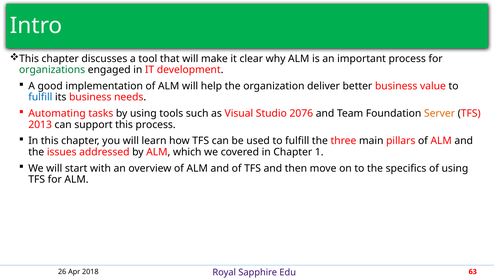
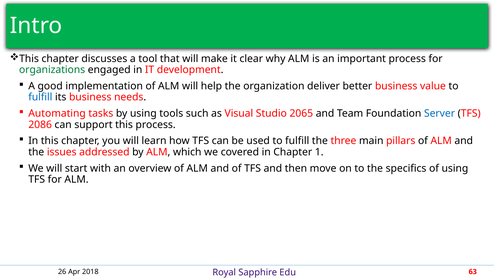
2076: 2076 -> 2065 (301, 113)
Server colour: orange -> blue (440, 113)
2013: 2013 -> 2086 (40, 125)
